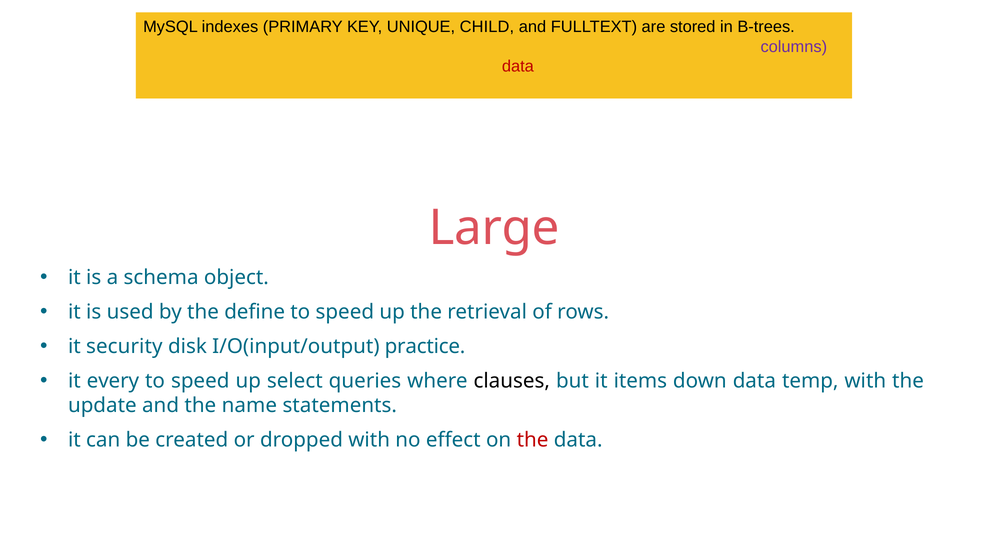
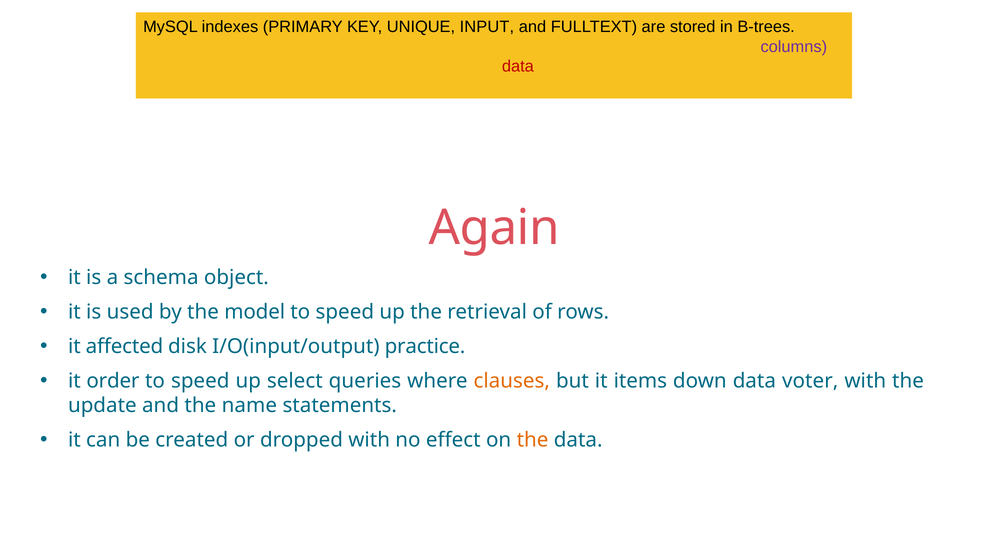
CHILD: CHILD -> INPUT (487, 27)
Large: Large -> Again (494, 228)
define: define -> model (255, 312)
security: security -> affected (124, 347)
every: every -> order (113, 381)
clauses colour: black -> orange (512, 381)
temp: temp -> voter (810, 381)
the colour: red -> orange (533, 441)
